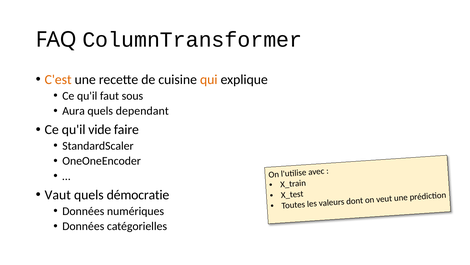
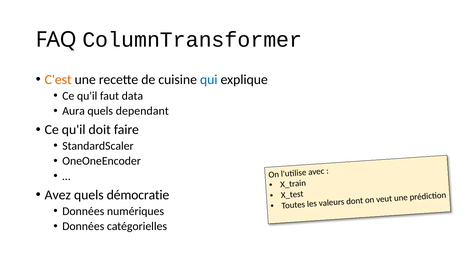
qui colour: orange -> blue (209, 79)
sous: sous -> data (132, 96)
vide: vide -> doit (100, 129)
Vaut: Vaut -> Avez (58, 194)
